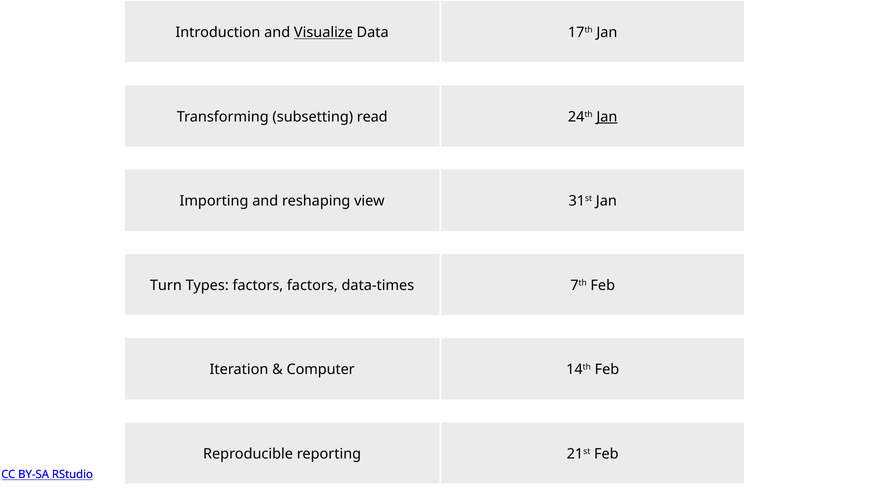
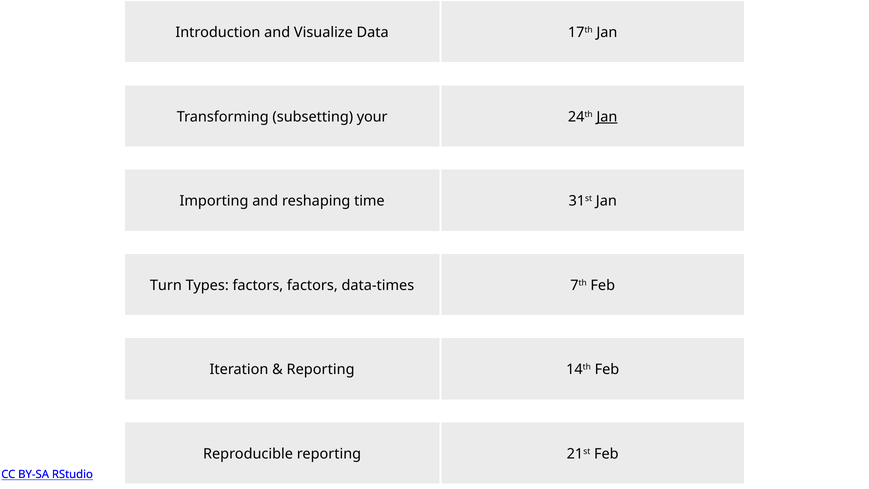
Visualize underline: present -> none (323, 32)
read: read -> your (372, 117)
view: view -> time (369, 201)
Computer: Computer -> Reporting (321, 369)
